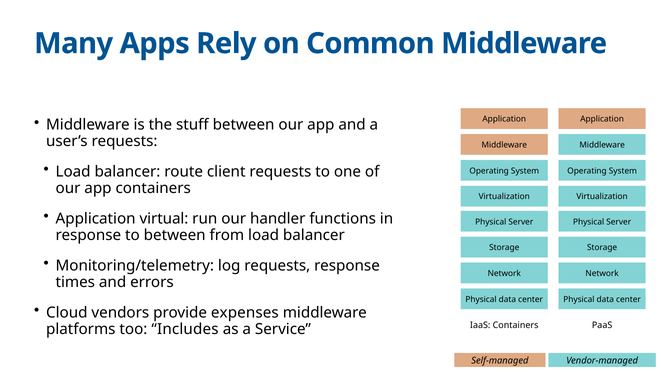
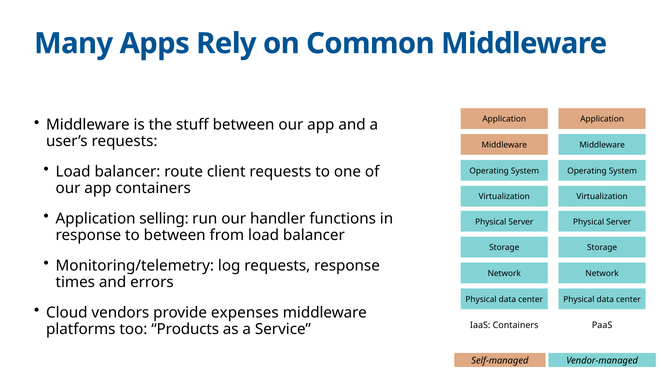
virtual: virtual -> selling (164, 219)
Includes: Includes -> Products (185, 329)
